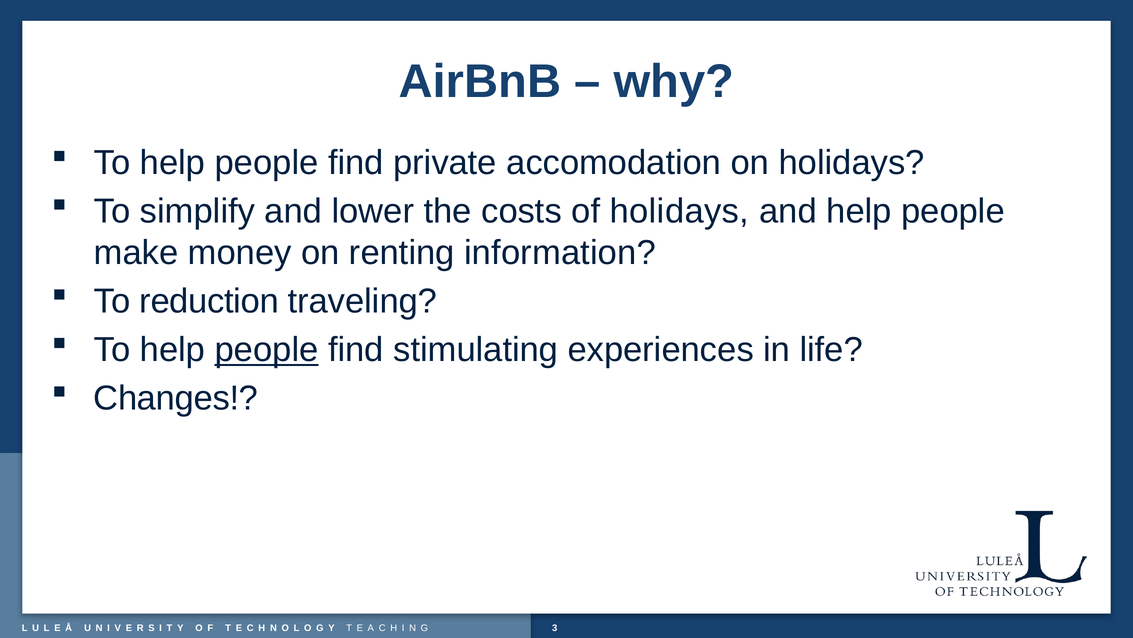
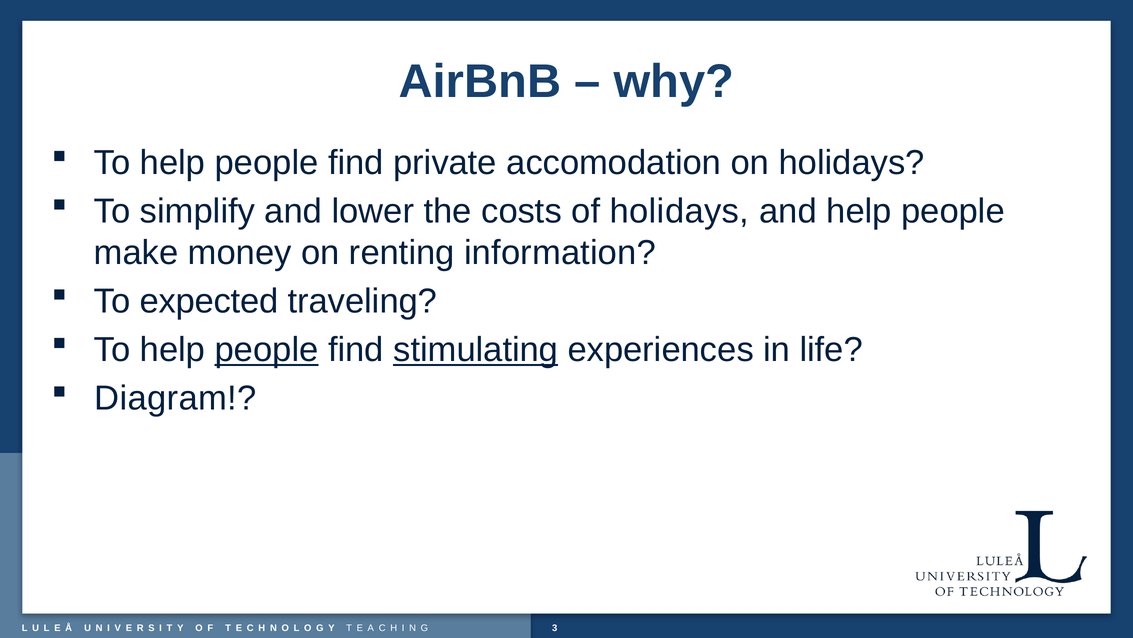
reduction: reduction -> expected (209, 301)
stimulating underline: none -> present (476, 350)
Changes: Changes -> Diagram (175, 398)
